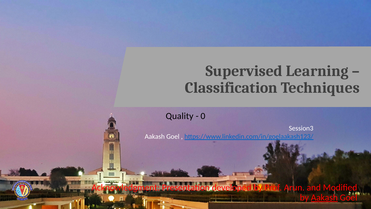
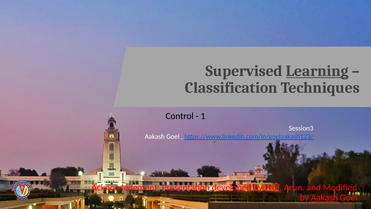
Learning underline: none -> present (317, 71)
Quality: Quality -> Control (180, 116)
0: 0 -> 1 (203, 116)
